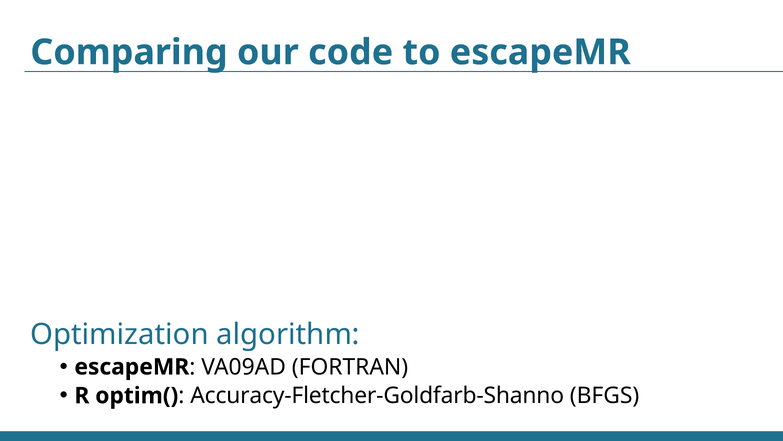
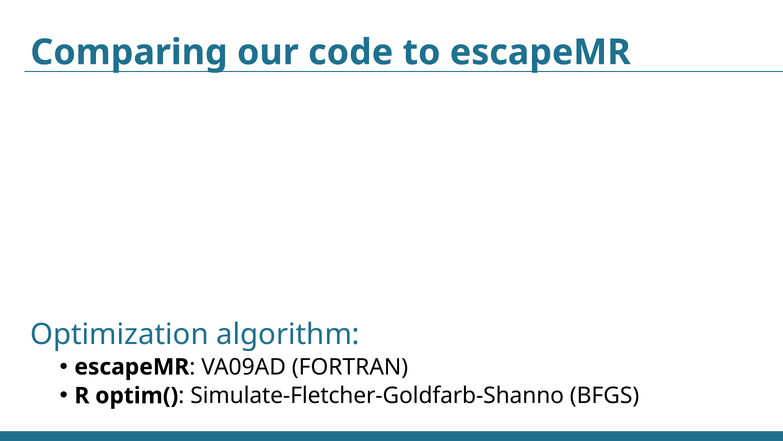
Accuracy-Fletcher-Goldfarb-Shanno: Accuracy-Fletcher-Goldfarb-Shanno -> Simulate-Fletcher-Goldfarb-Shanno (377, 395)
